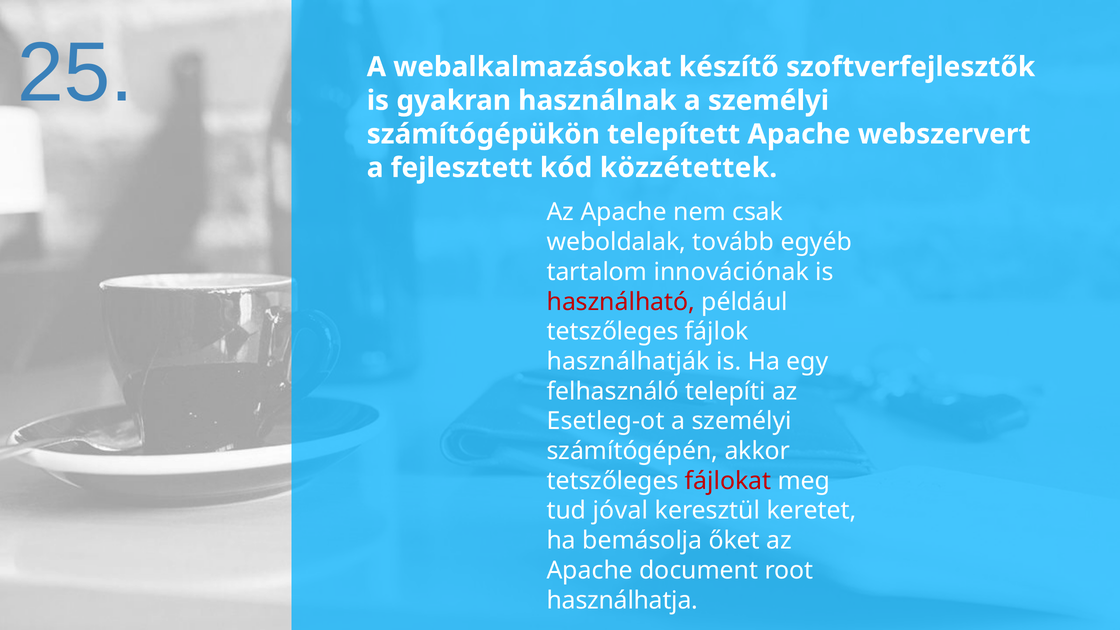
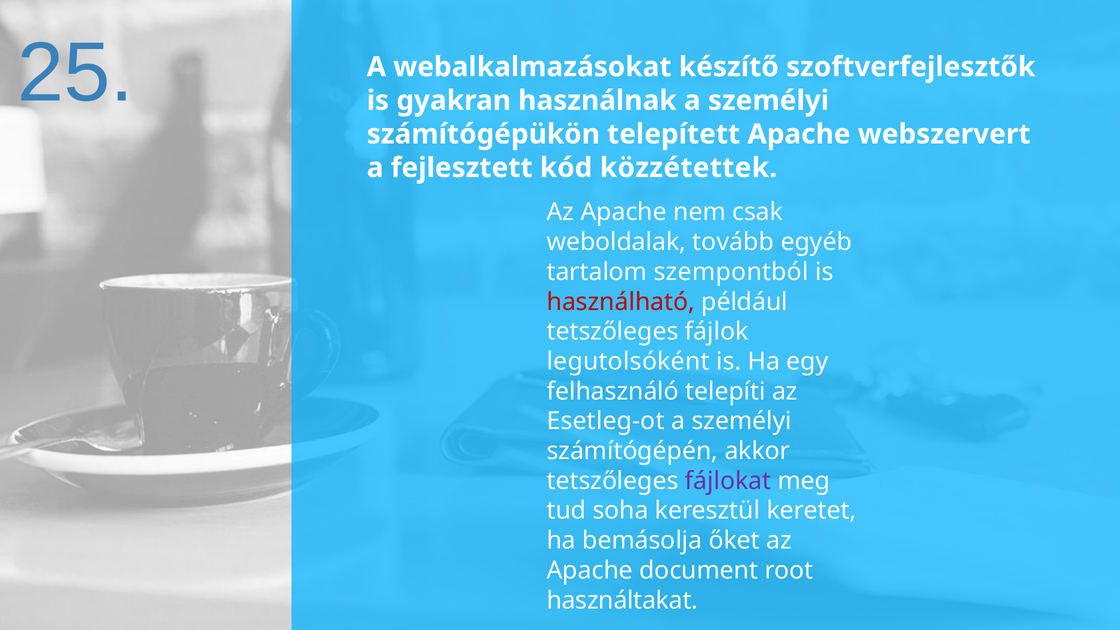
innovációnak: innovációnak -> szempontból (731, 272)
használhatják: használhatják -> legutolsóként (628, 362)
fájlokat colour: red -> purple (728, 481)
jóval: jóval -> soha (621, 511)
használhatja: használhatja -> használtakat (622, 600)
